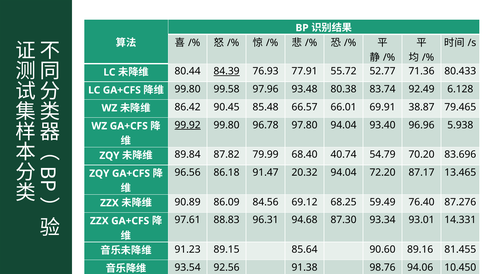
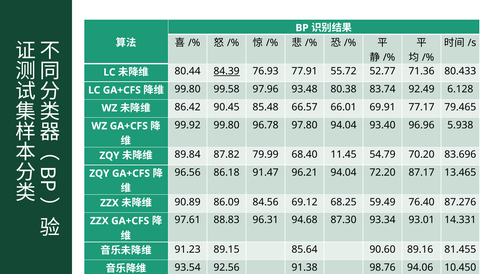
38.87: 38.87 -> 77.17 (422, 107)
99.92 underline: present -> none (188, 125)
40.74: 40.74 -> 11.45 (344, 155)
20.32: 20.32 -> 96.21 (305, 173)
